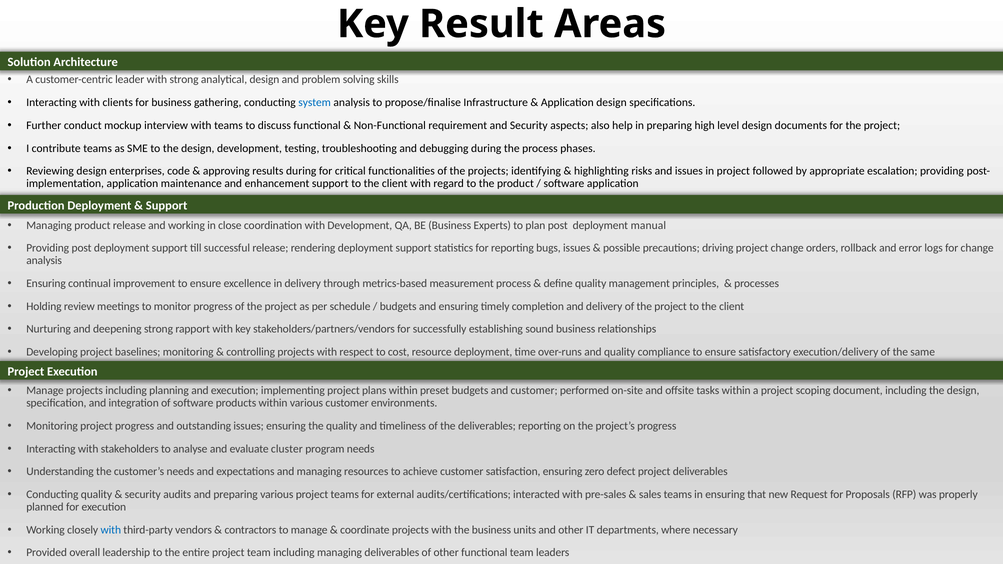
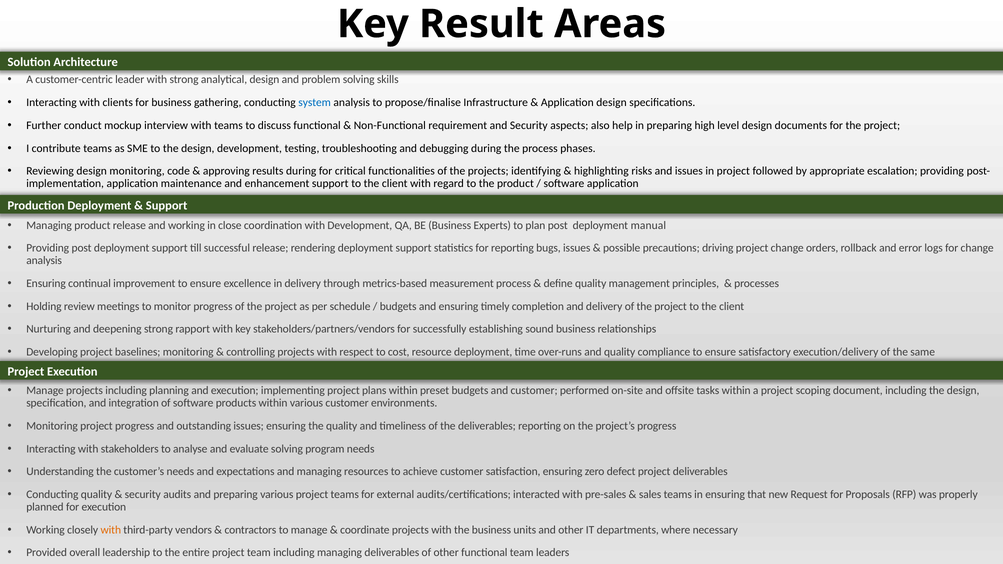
design enterprises: enterprises -> monitoring (137, 171)
evaluate cluster: cluster -> solving (287, 449)
with colour: blue -> orange (111, 530)
